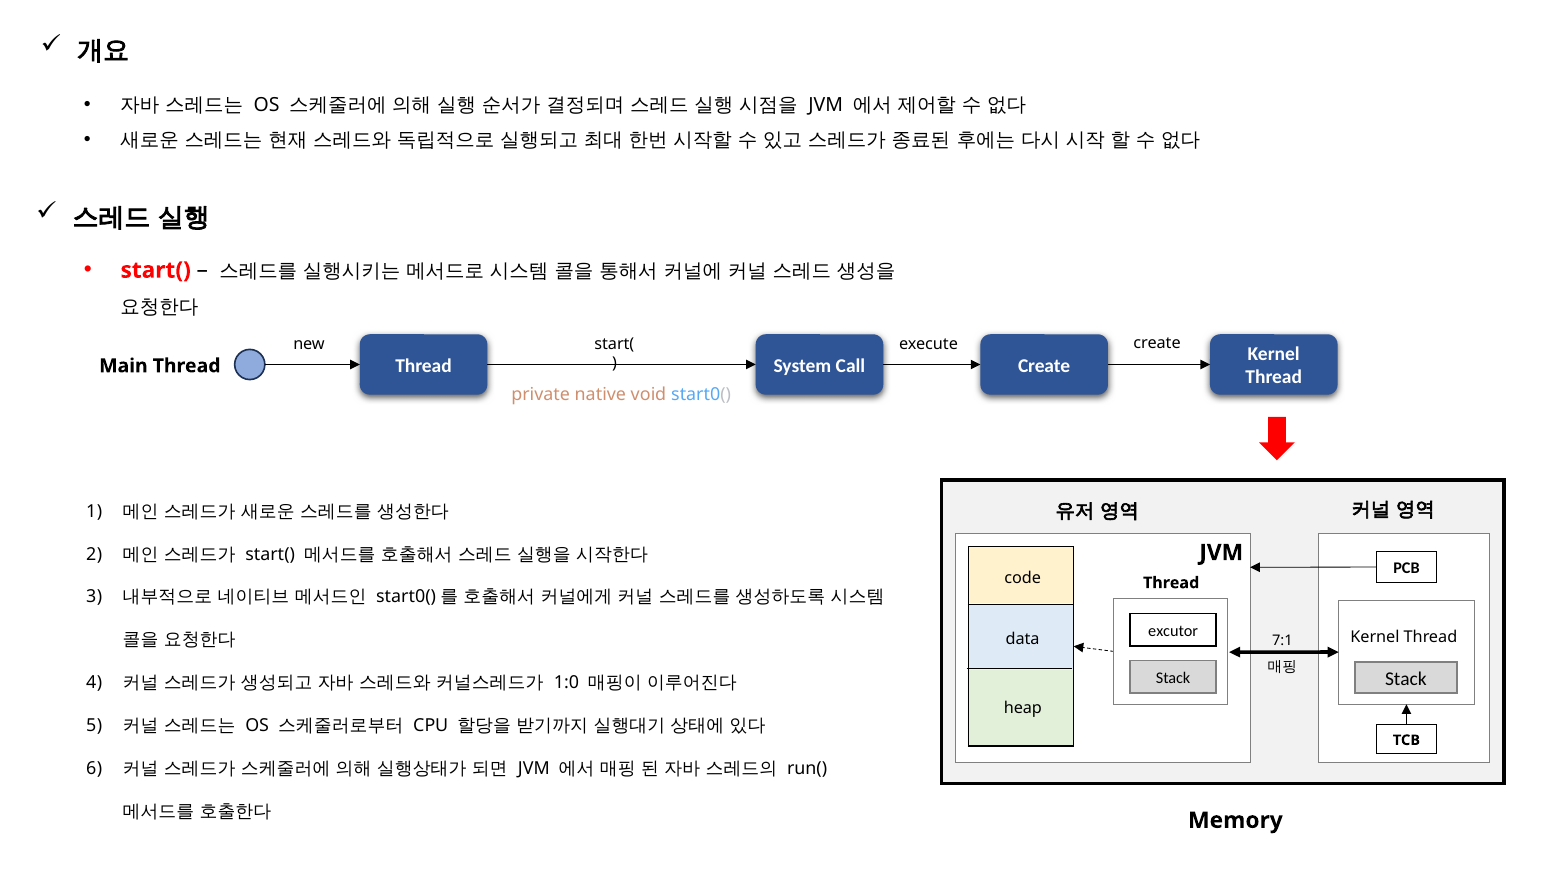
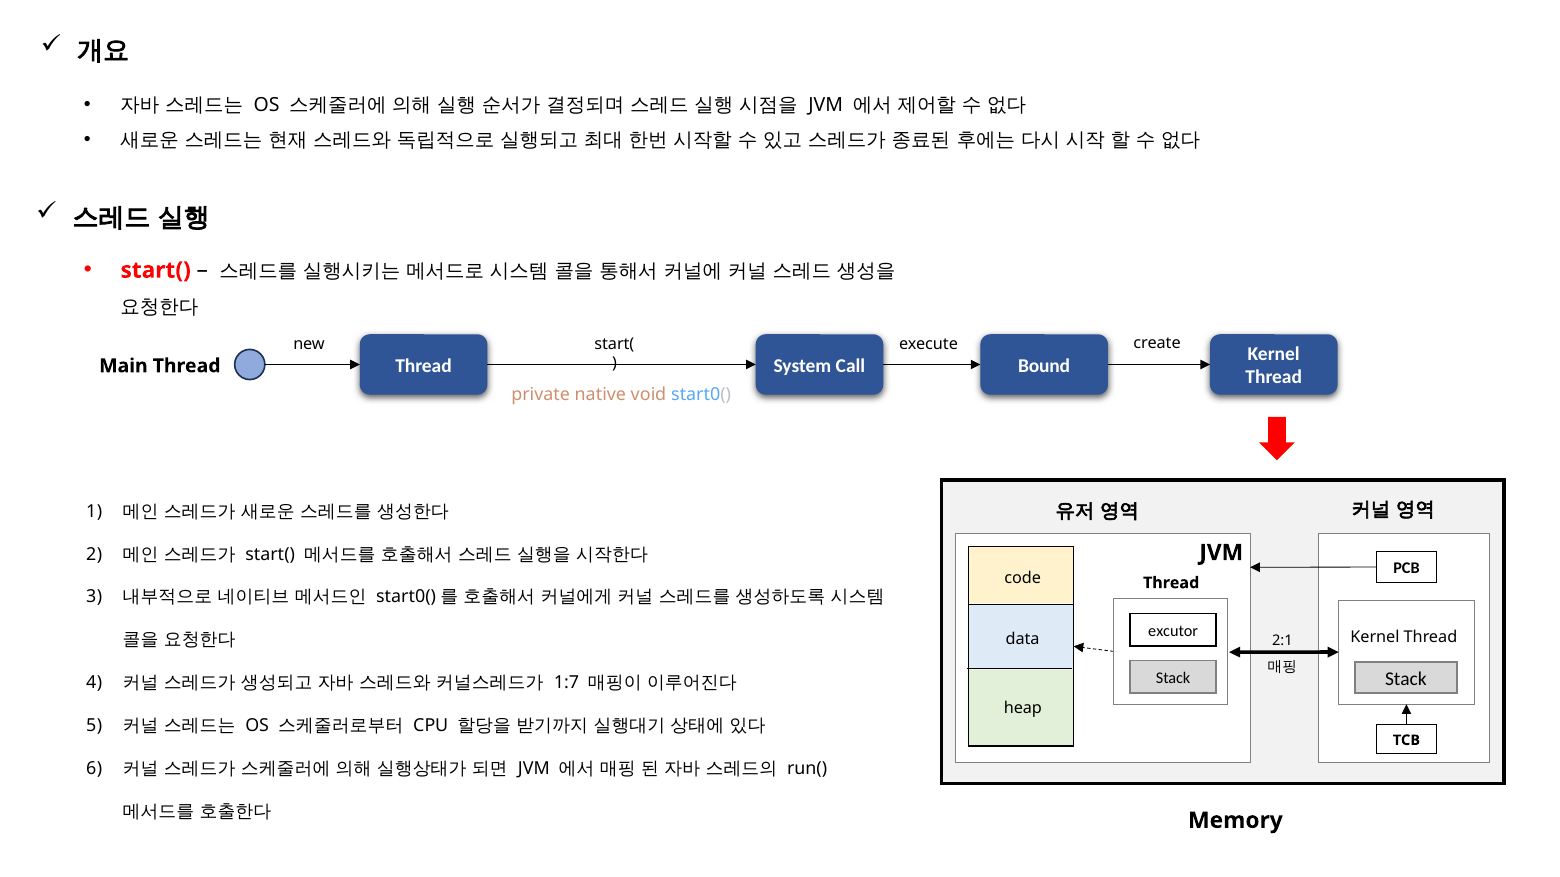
Call Create: Create -> Bound (1044, 366)
7:1: 7:1 -> 2:1 (1282, 641)
1:0: 1:0 -> 1:7 (566, 683)
